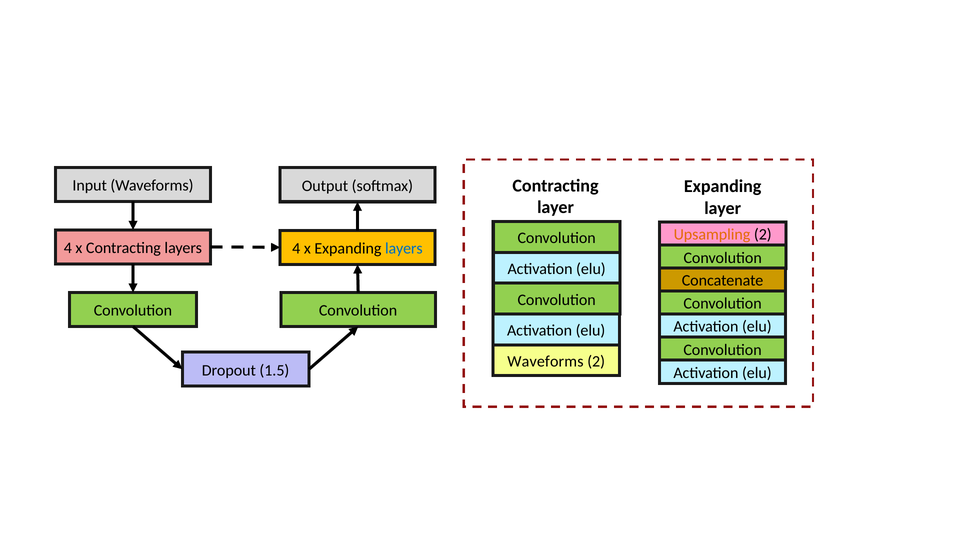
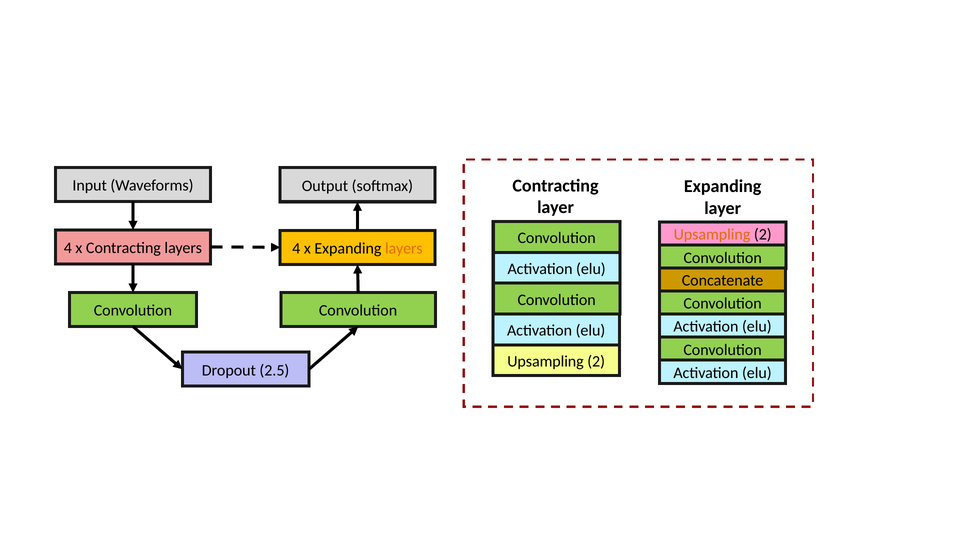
layers colour: blue -> orange (404, 248)
Waveforms: Waveforms -> Upsampling (546, 361)
1.5: 1.5 -> 2.5 (274, 370)
